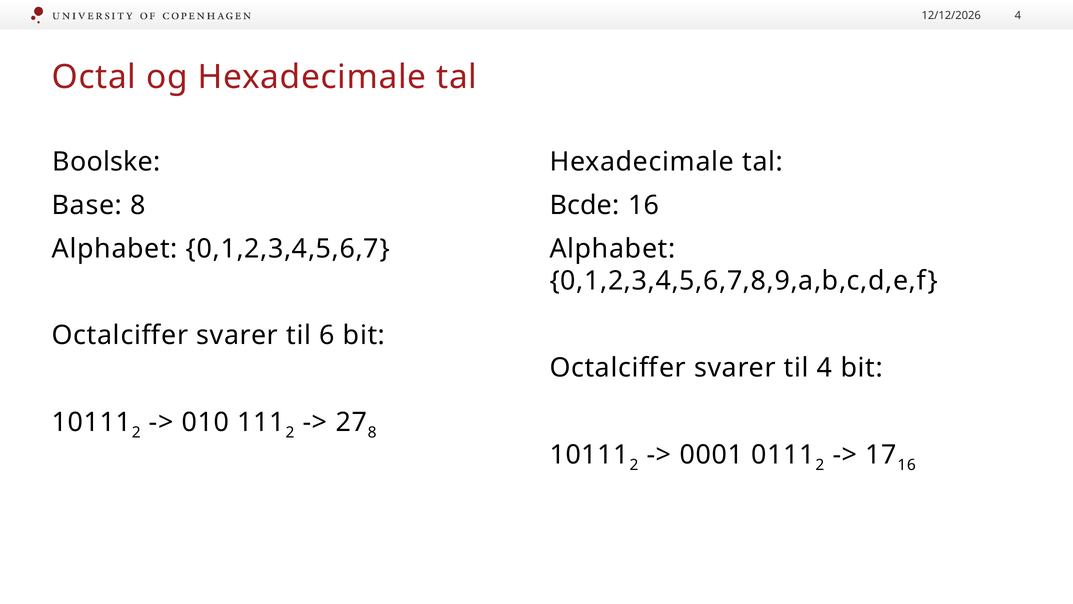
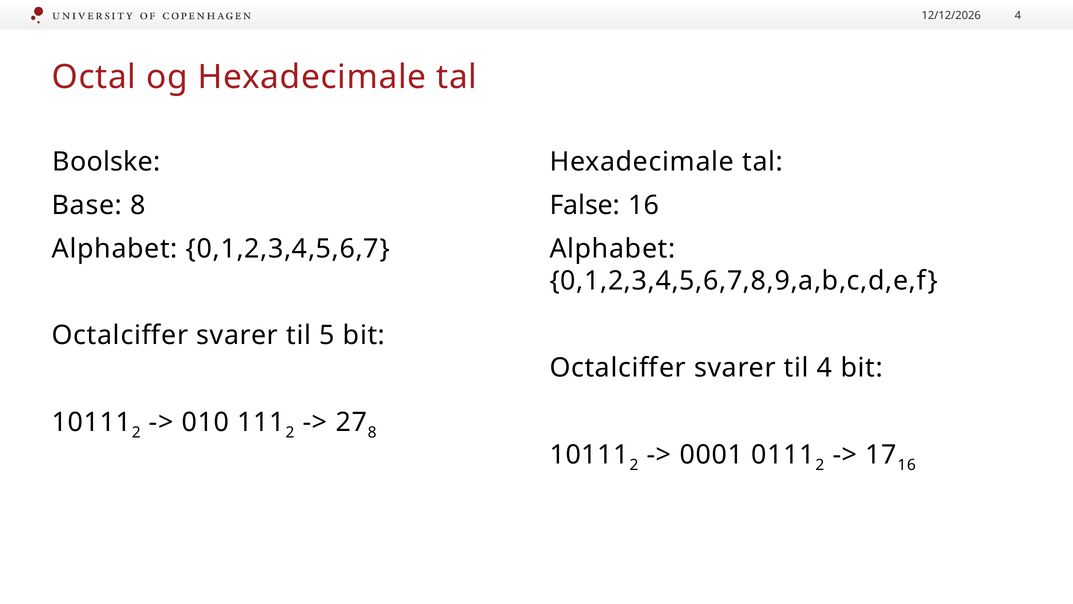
Bcde: Bcde -> False (585, 205)
6: 6 -> 5 (327, 335)
